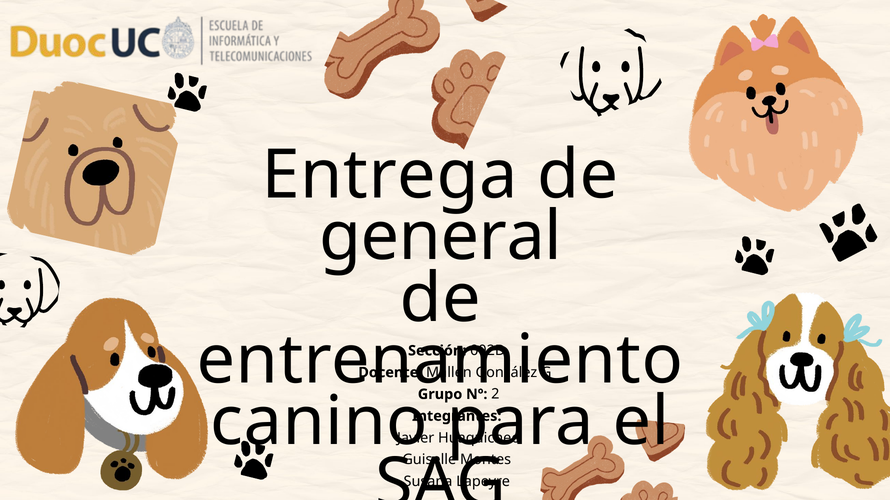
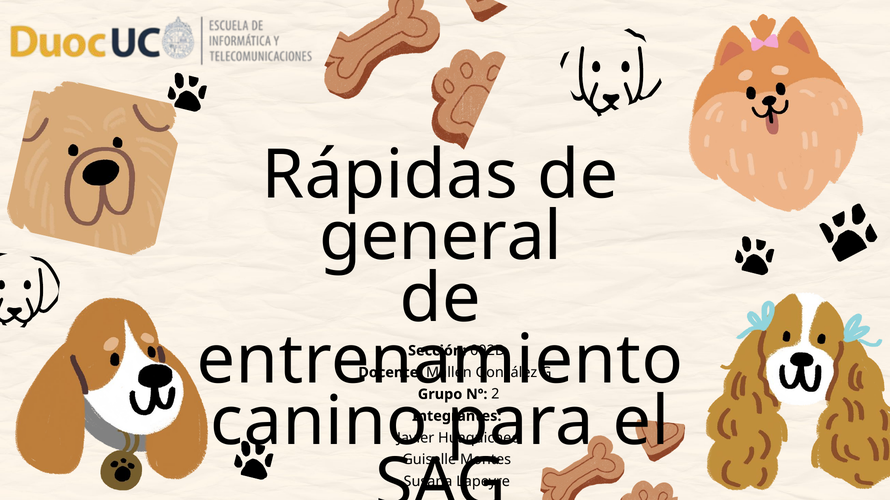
Entrega: Entrega -> Rápidas (390, 176)
